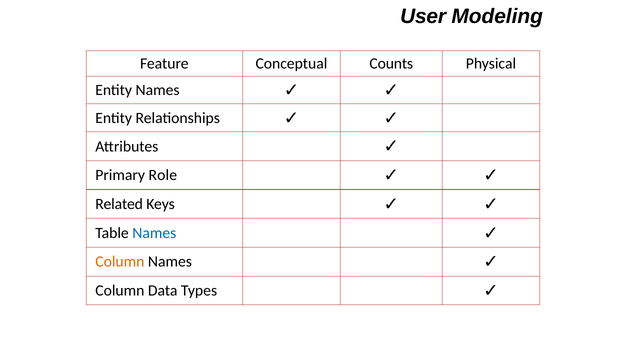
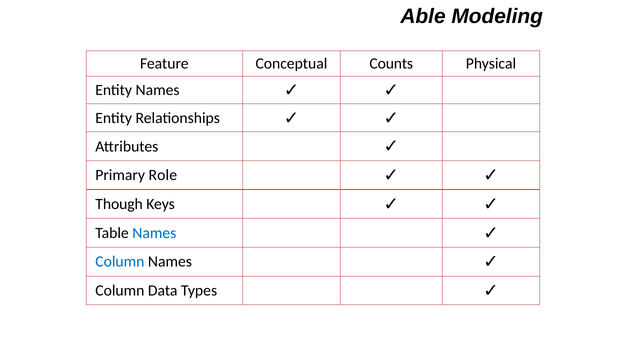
User: User -> Able (423, 16)
Related: Related -> Though (119, 204)
Column colour: orange -> blue (120, 262)
